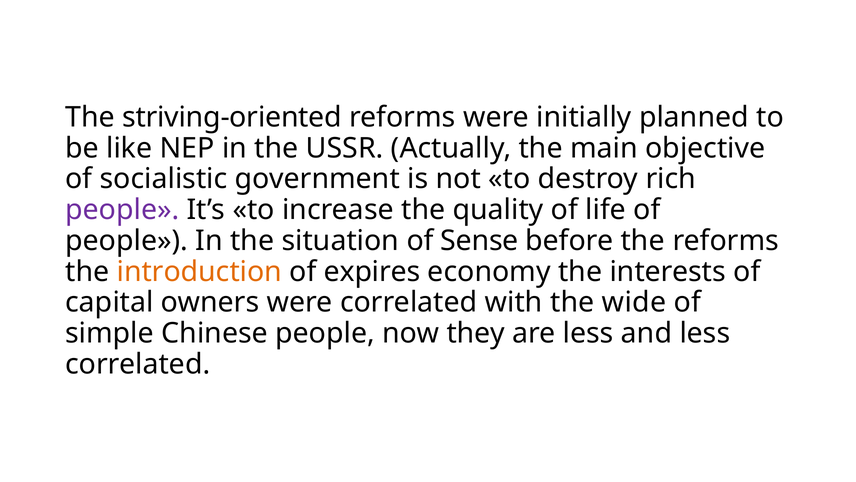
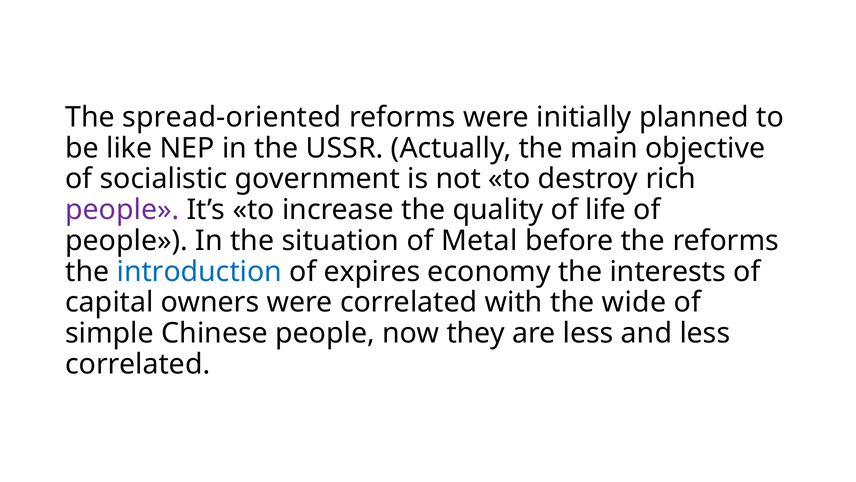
striving-oriented: striving-oriented -> spread-oriented (232, 117)
Sense: Sense -> Metal (479, 241)
introduction colour: orange -> blue (199, 271)
